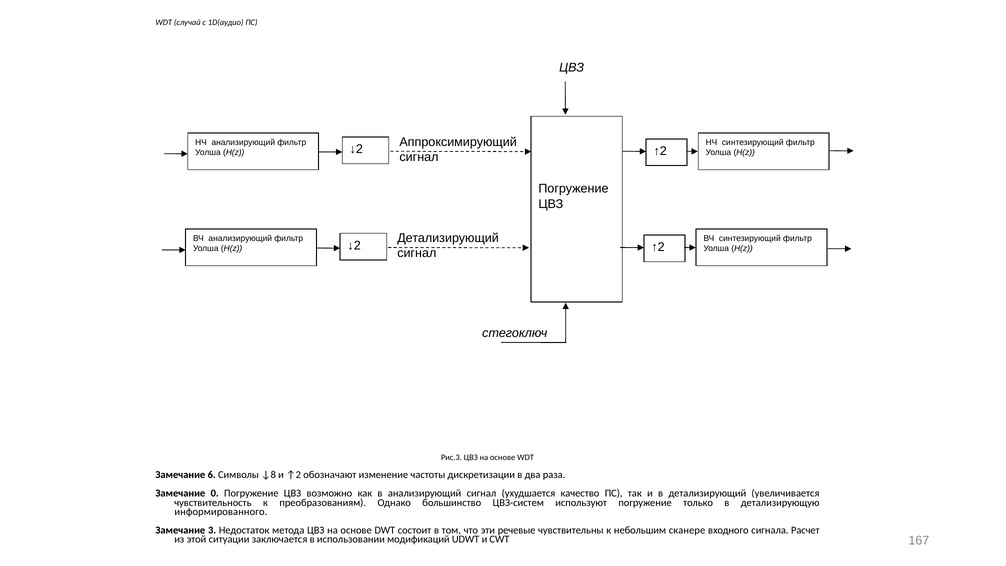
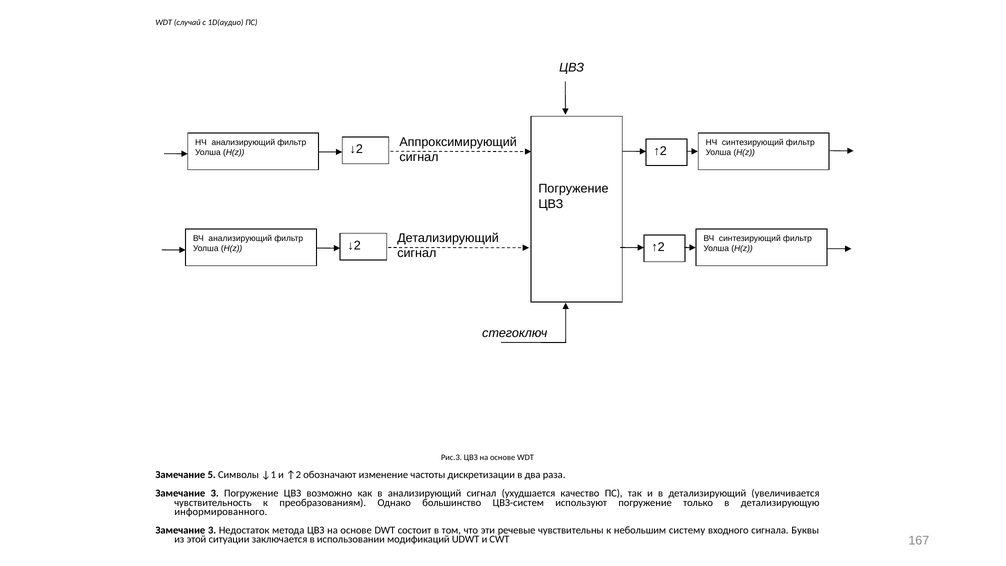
6: 6 -> 5 (212, 475)
↓8: ↓8 -> ↓1 (269, 475)
0: 0 -> 3 (215, 493)
сканере: сканере -> систему (687, 530)
Расчет: Расчет -> Буквы (805, 530)
